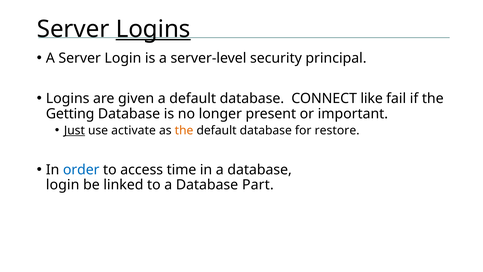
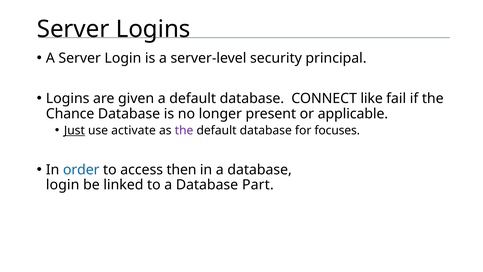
Logins underline: present -> none (153, 29)
Getting: Getting -> Chance (70, 114)
important: important -> applicable (353, 114)
the colour: orange -> purple (184, 130)
restore: restore -> focuses (337, 130)
time: time -> then (182, 170)
